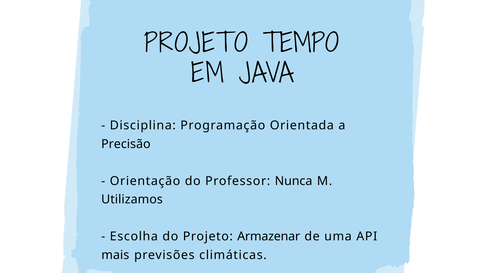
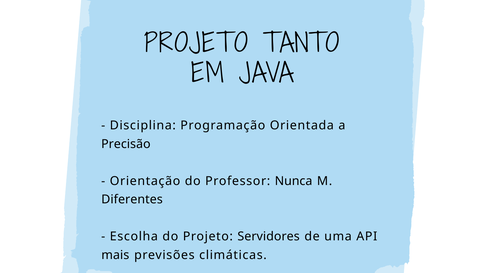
TEMPO: TEMPO -> TANTO (301, 44)
Utilizamos: Utilizamos -> Diferentes (132, 199)
Armazenar: Armazenar -> Servidores (269, 236)
